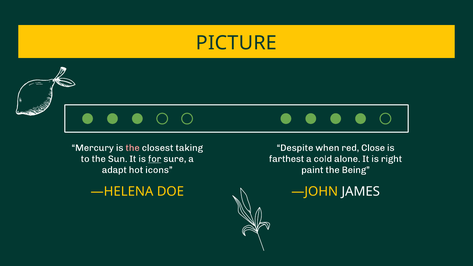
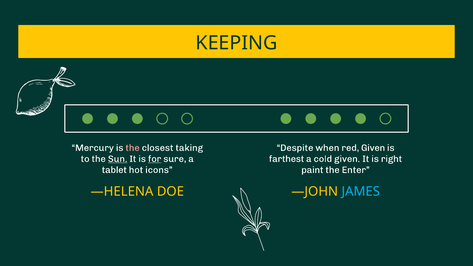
PICTURE: PICTURE -> KEEPING (236, 43)
red Close: Close -> Given (373, 148)
Sun underline: none -> present (118, 159)
cold alone: alone -> given (347, 159)
adapt: adapt -> tablet (114, 170)
Being: Being -> Enter (356, 170)
JAMES colour: white -> light blue (361, 192)
